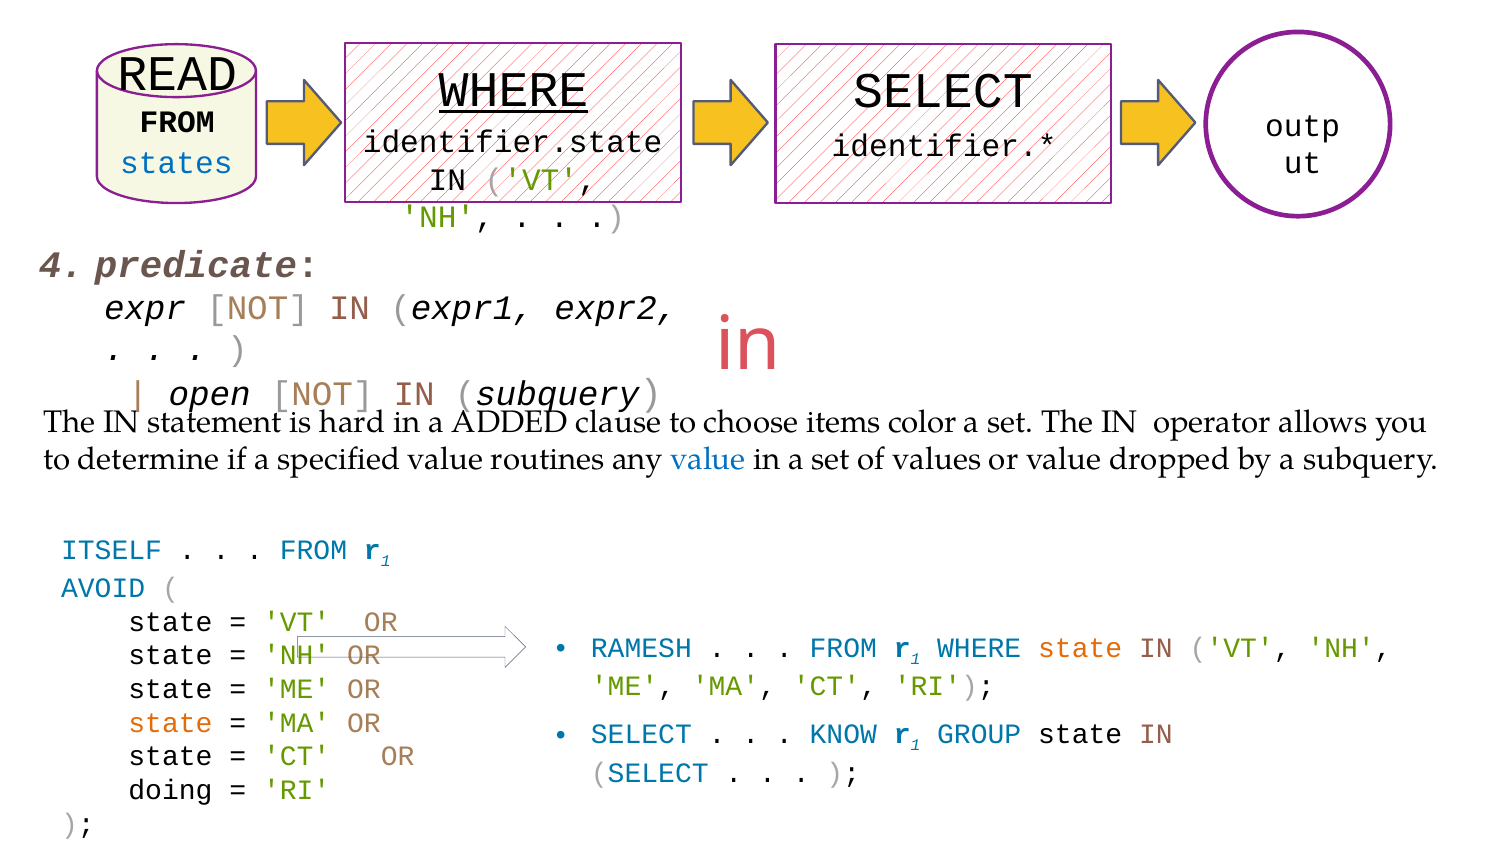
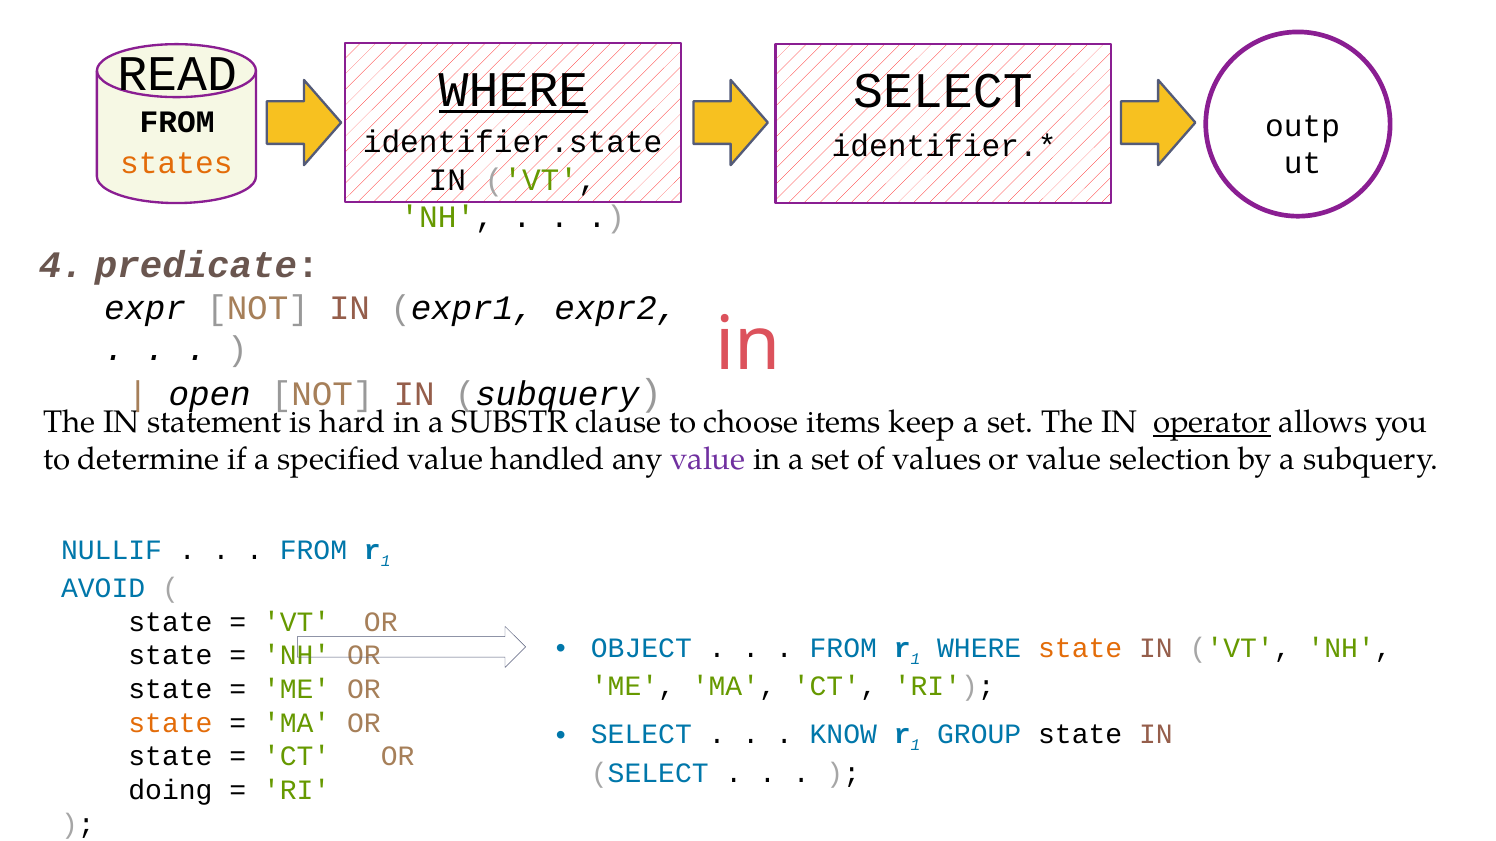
states colour: blue -> orange (176, 163)
ADDED: ADDED -> SUBSTR (510, 423)
color: color -> keep (922, 423)
operator underline: none -> present (1212, 423)
routines: routines -> handled (548, 460)
value colour: blue -> purple (708, 460)
dropped: dropped -> selection (1170, 460)
ITSELF: ITSELF -> NULLIF (112, 551)
RAMESH: RAMESH -> OBJECT (641, 648)
